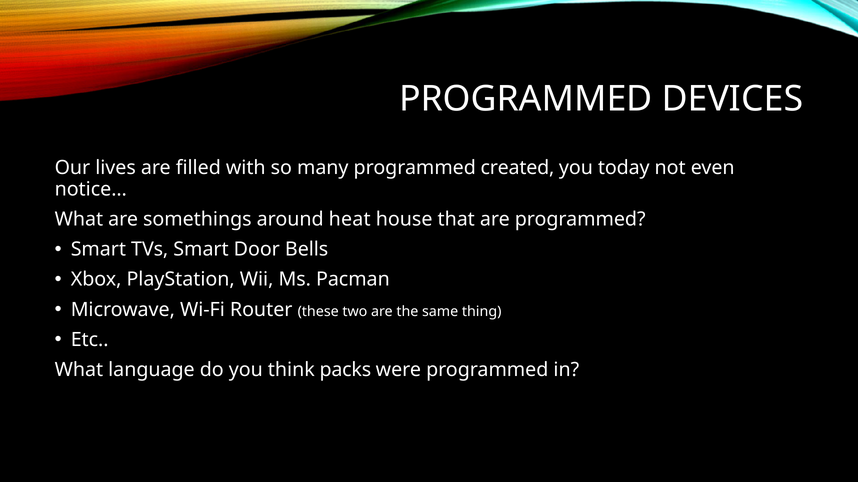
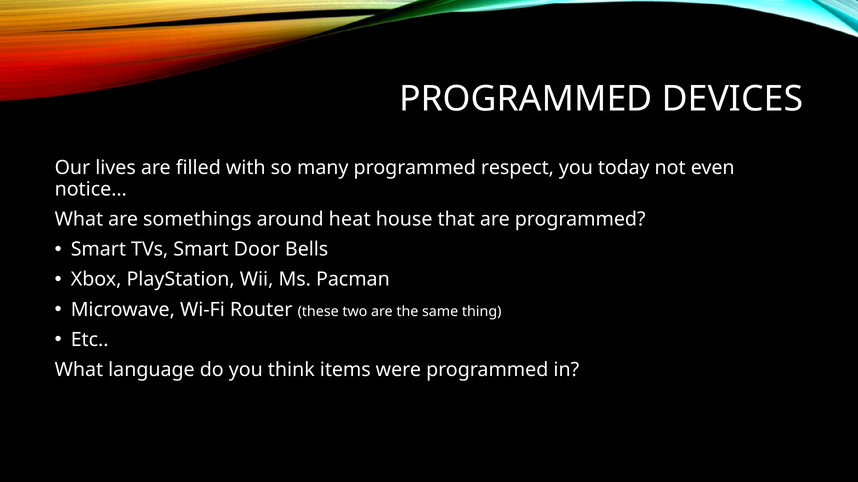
created: created -> respect (517, 168)
packs: packs -> items (345, 370)
